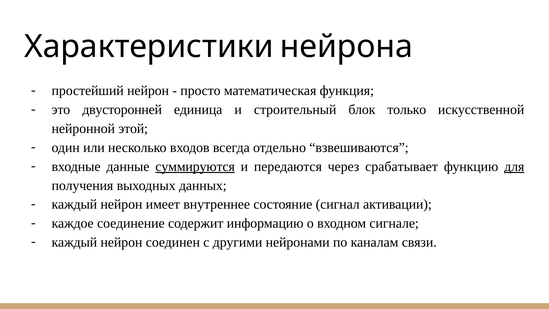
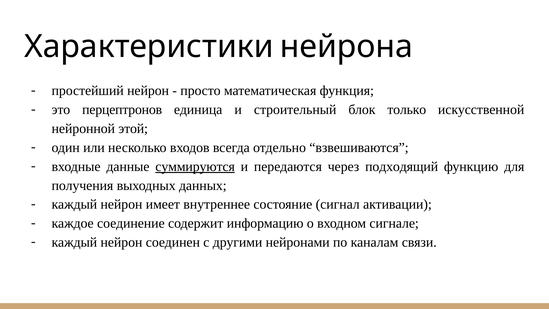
двусторонней: двусторонней -> перцептронов (122, 110)
срабатывает: срабатывает -> подходящий (402, 166)
для underline: present -> none (514, 166)
